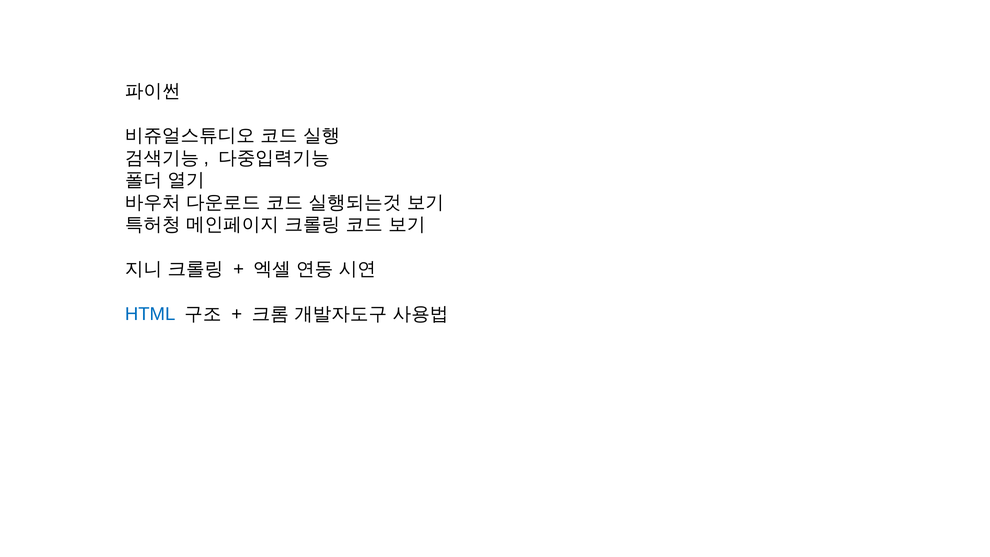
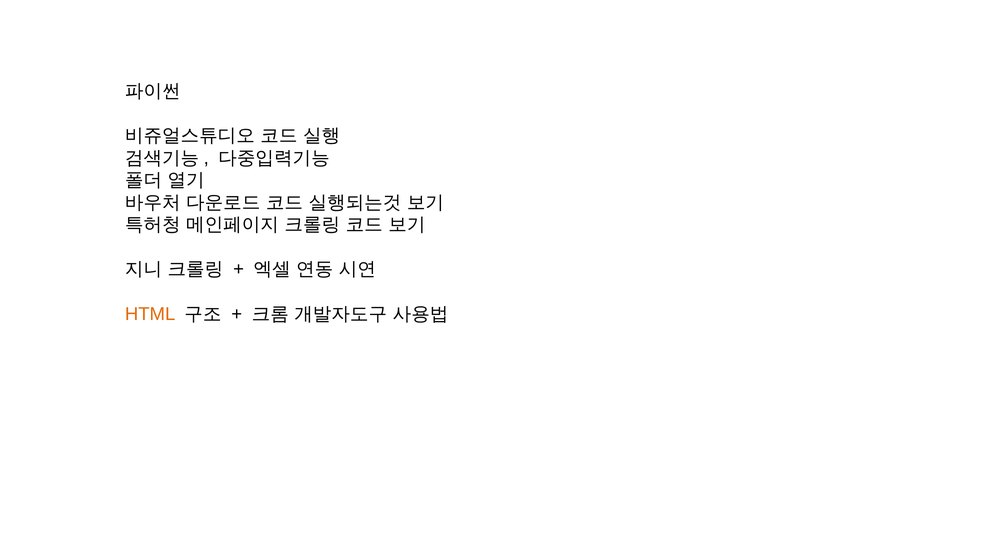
HTML colour: blue -> orange (150, 314)
